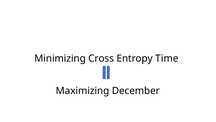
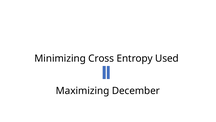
Time: Time -> Used (167, 58)
